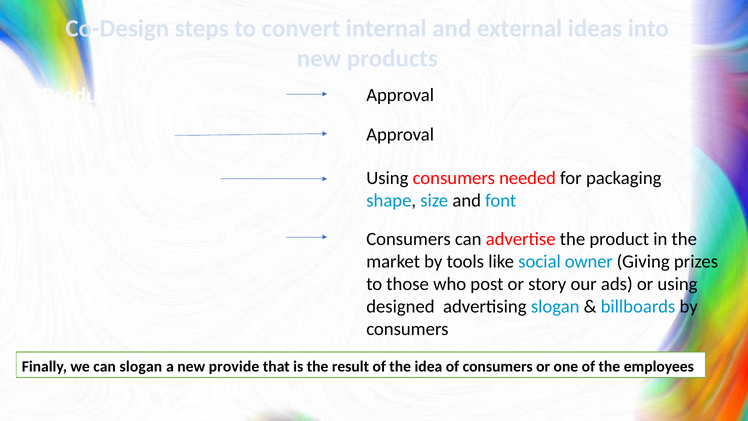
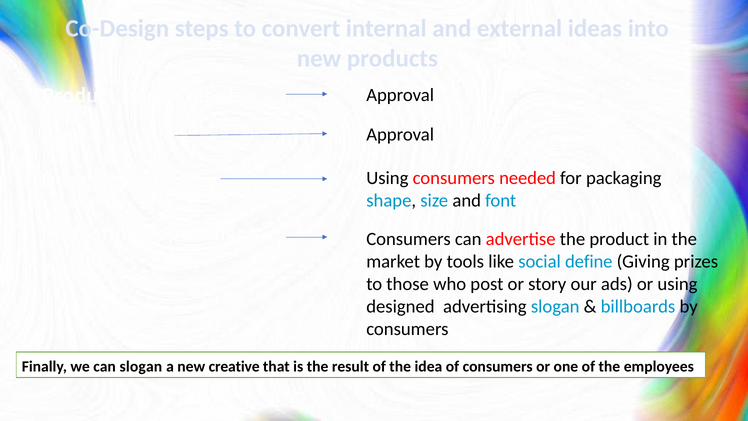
owner: owner -> define (589, 261)
provide: provide -> creative (234, 366)
